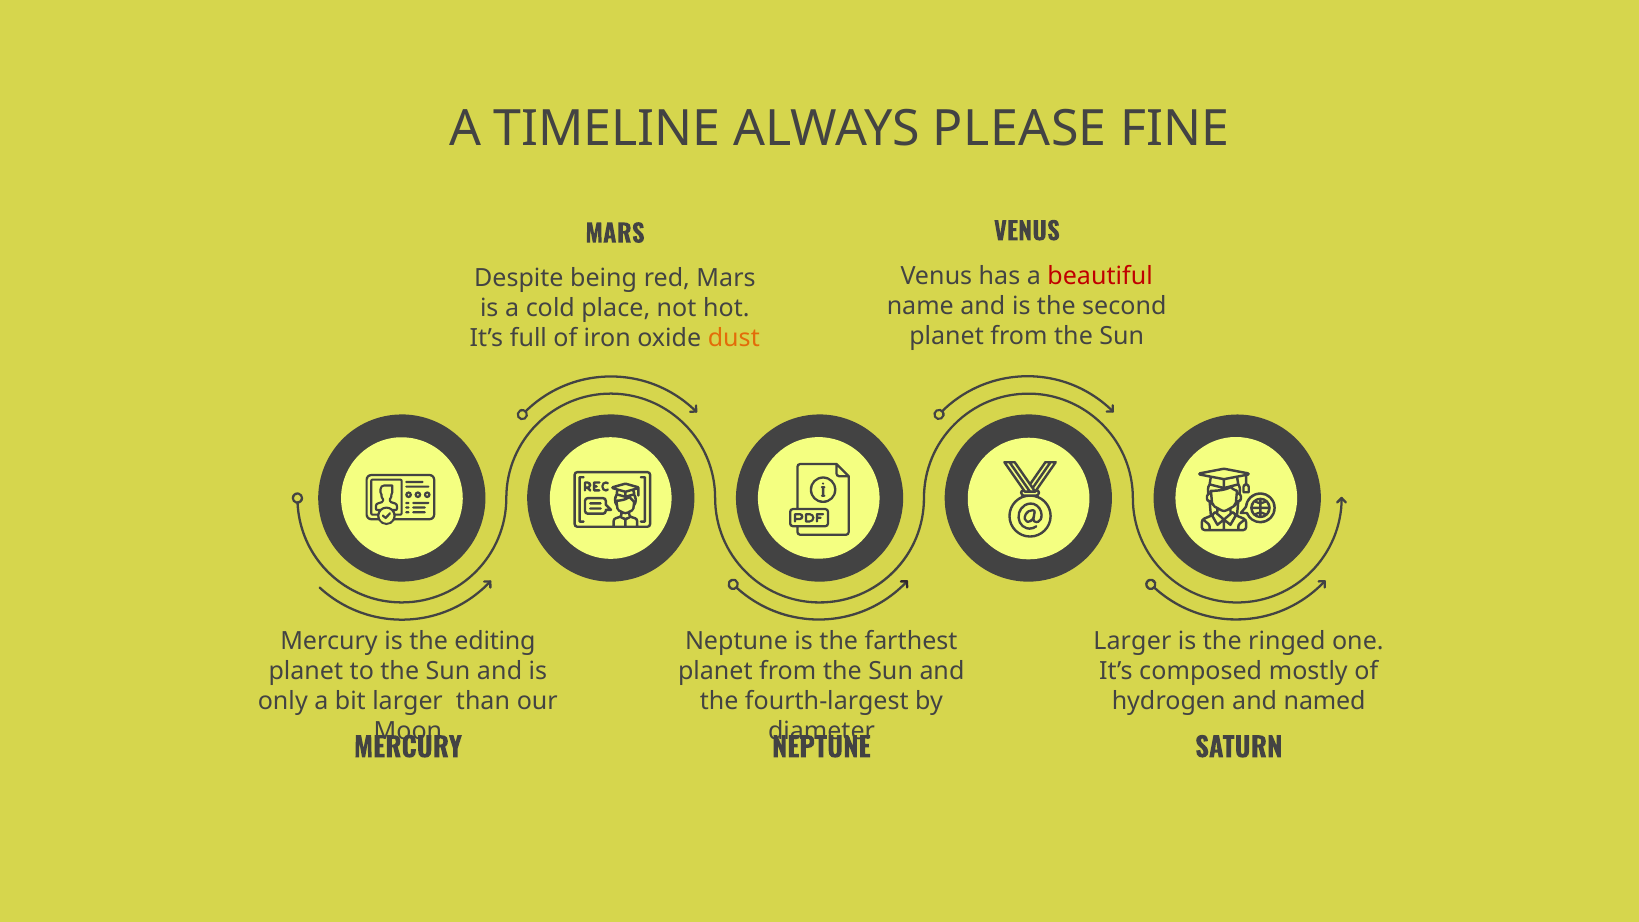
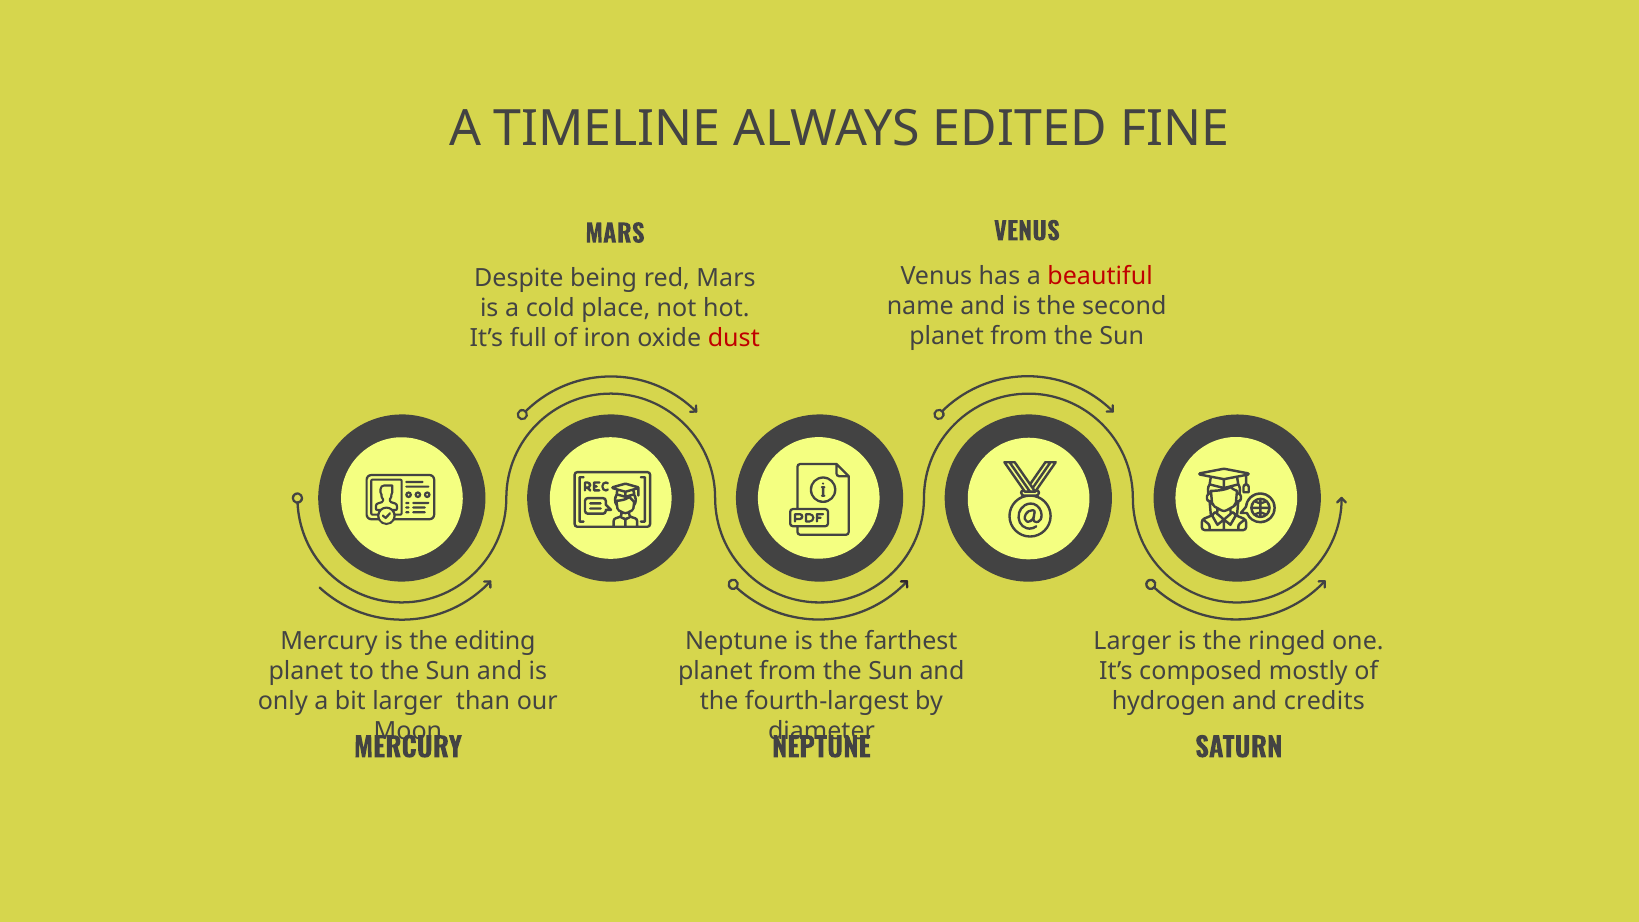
PLEASE: PLEASE -> EDITED (1020, 129)
dust colour: orange -> red (734, 339)
named: named -> credits (1324, 701)
